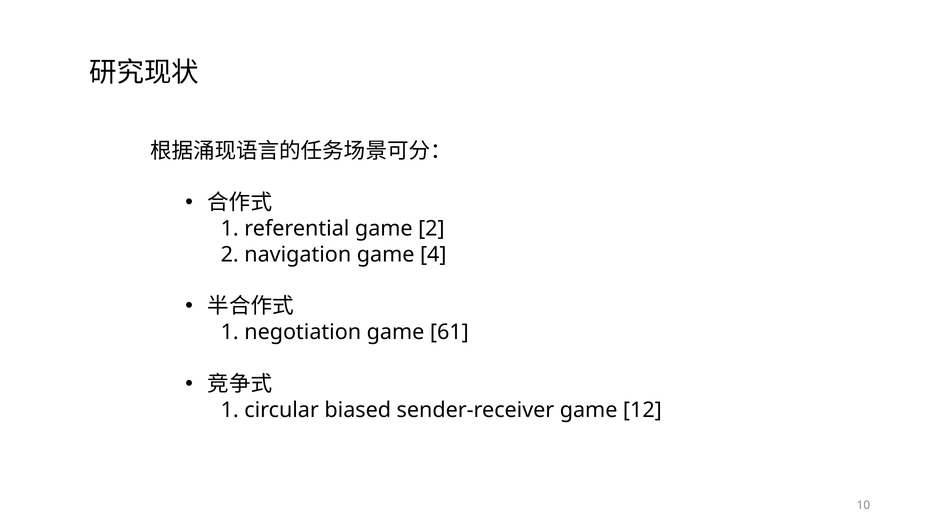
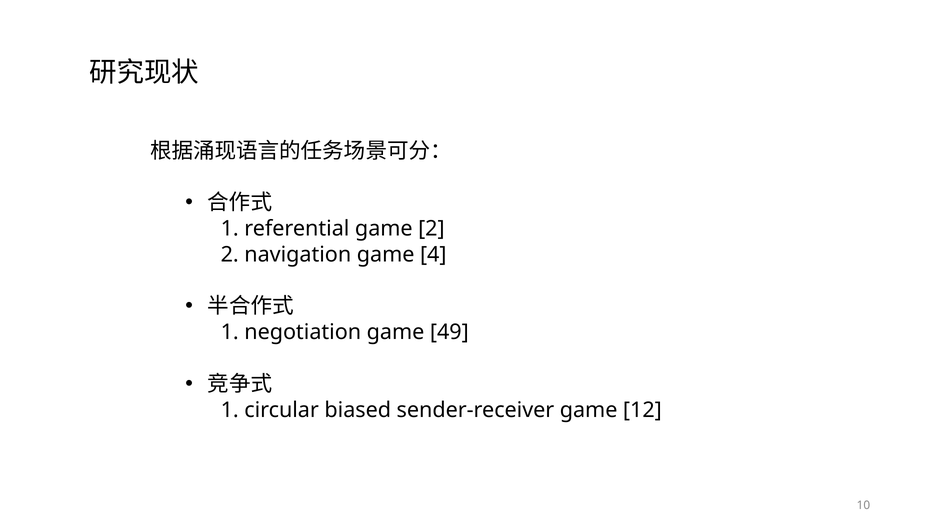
61: 61 -> 49 (449, 332)
